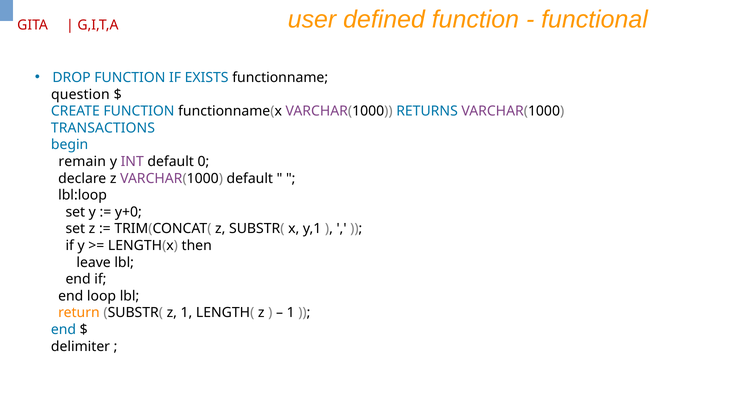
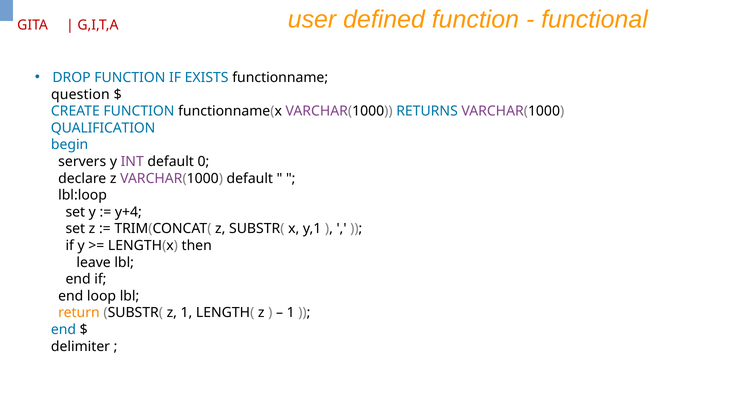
TRANSACTIONS: TRANSACTIONS -> QUALIFICATION (103, 128)
remain: remain -> servers (82, 162)
y+0: y+0 -> y+4 (128, 212)
